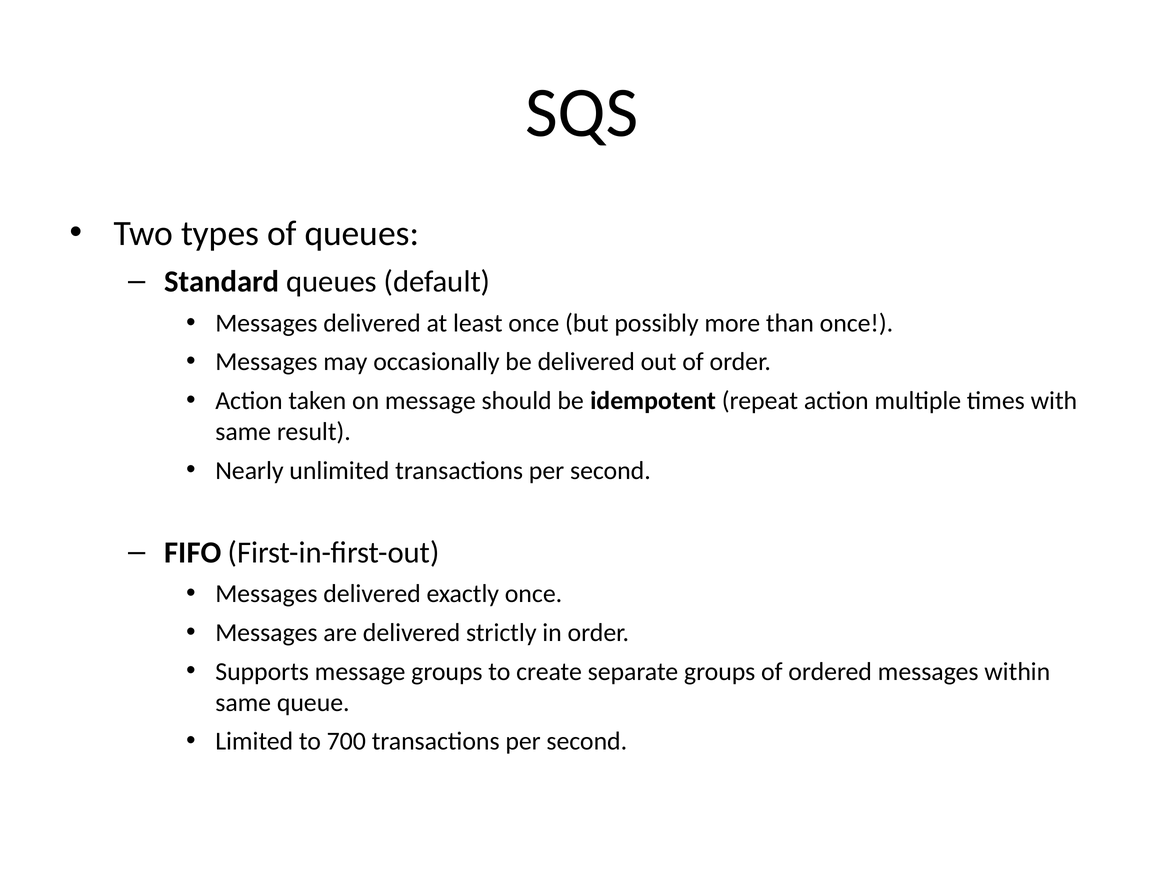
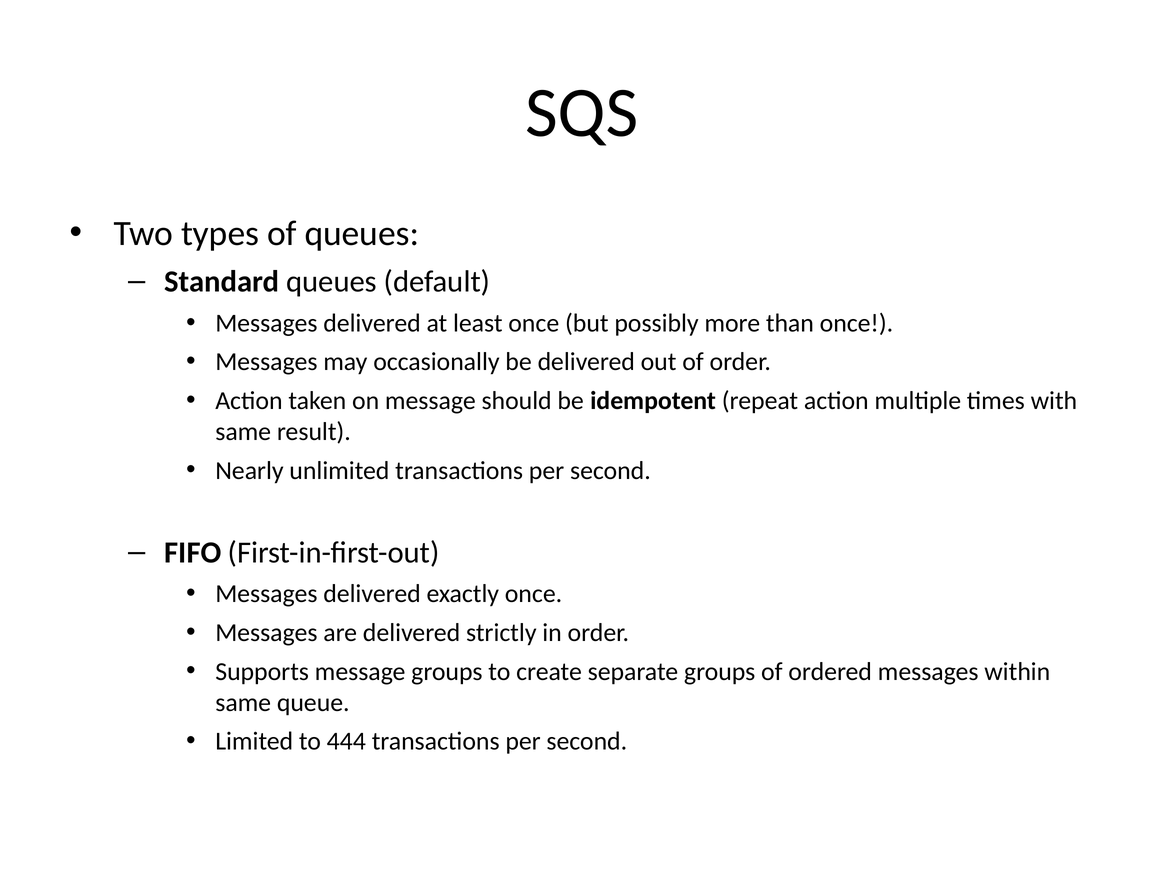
700: 700 -> 444 (346, 741)
